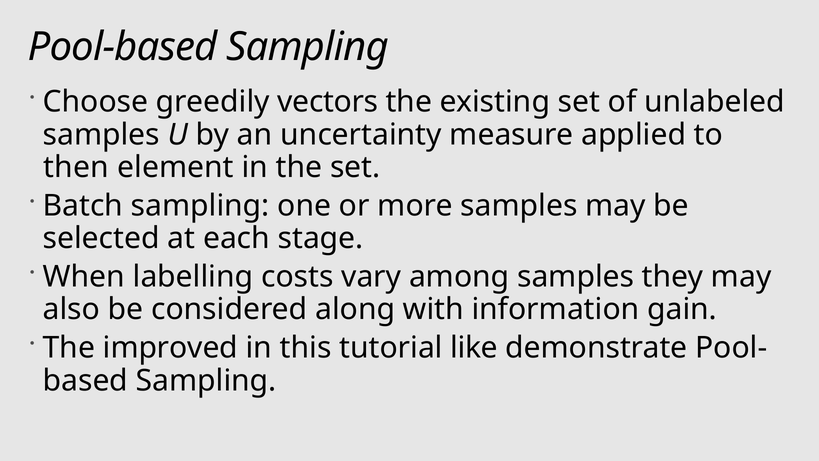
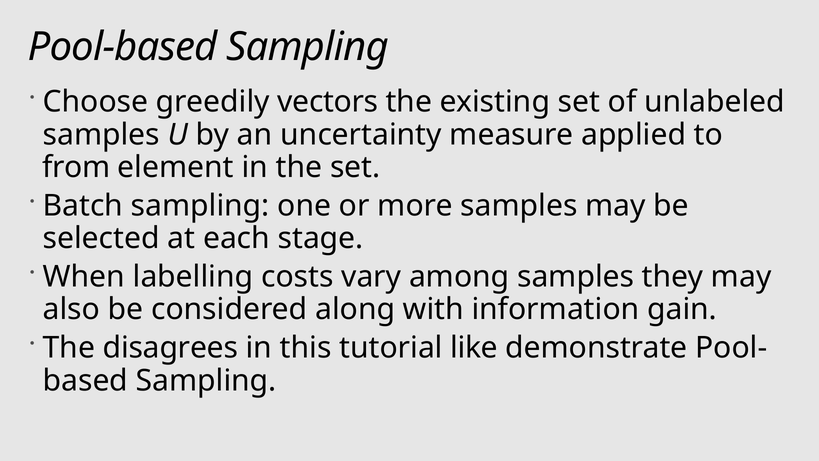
then: then -> from (76, 167)
improved: improved -> disagrees (170, 348)
